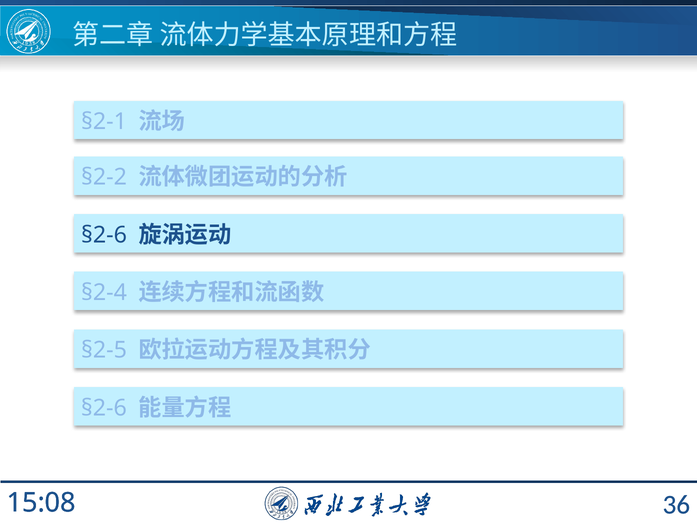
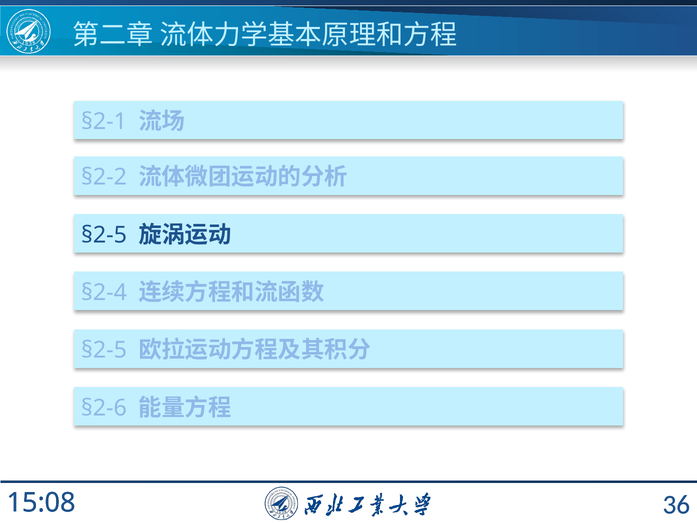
§2-6: §2-6 -> §2-5 (104, 235)
